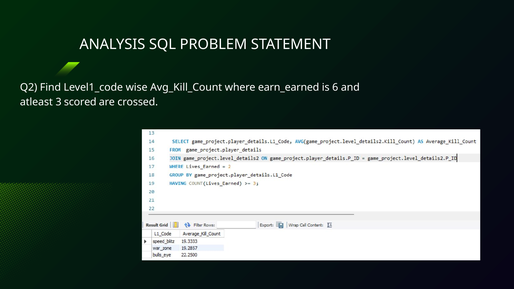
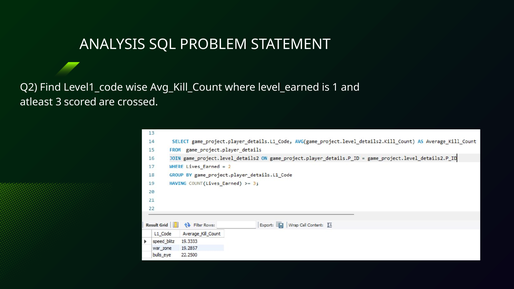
earn_earned: earn_earned -> level_earned (289, 87)
6: 6 -> 1 (335, 87)
